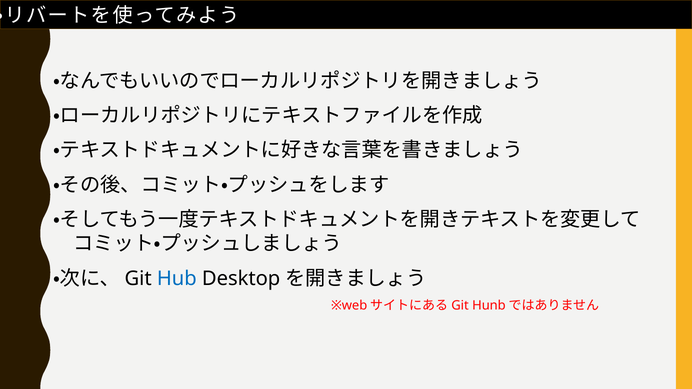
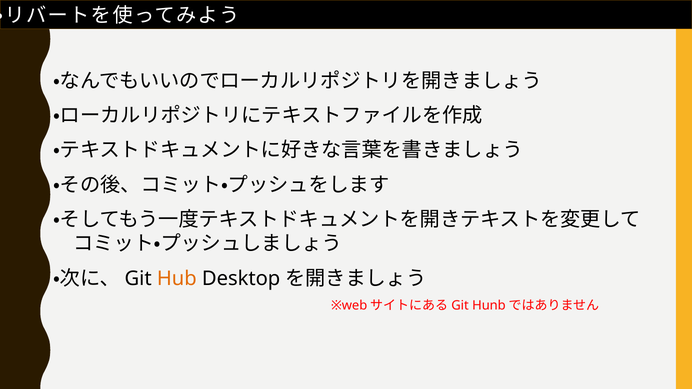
Hub colour: blue -> orange (177, 279)
